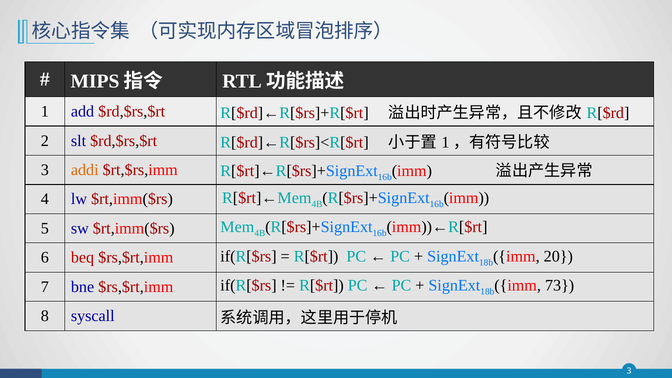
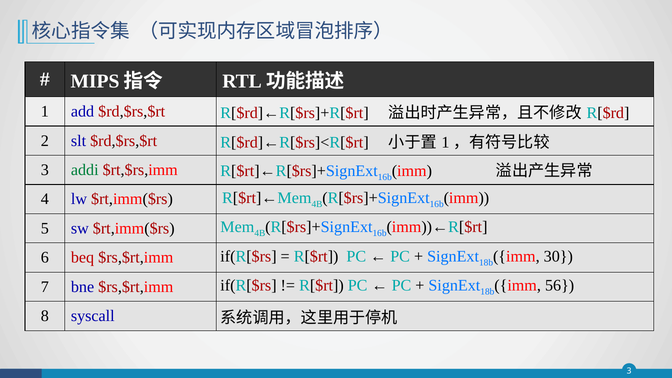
addi colour: orange -> green (85, 170)
20: 20 -> 30 (558, 256)
73: 73 -> 56 (560, 286)
